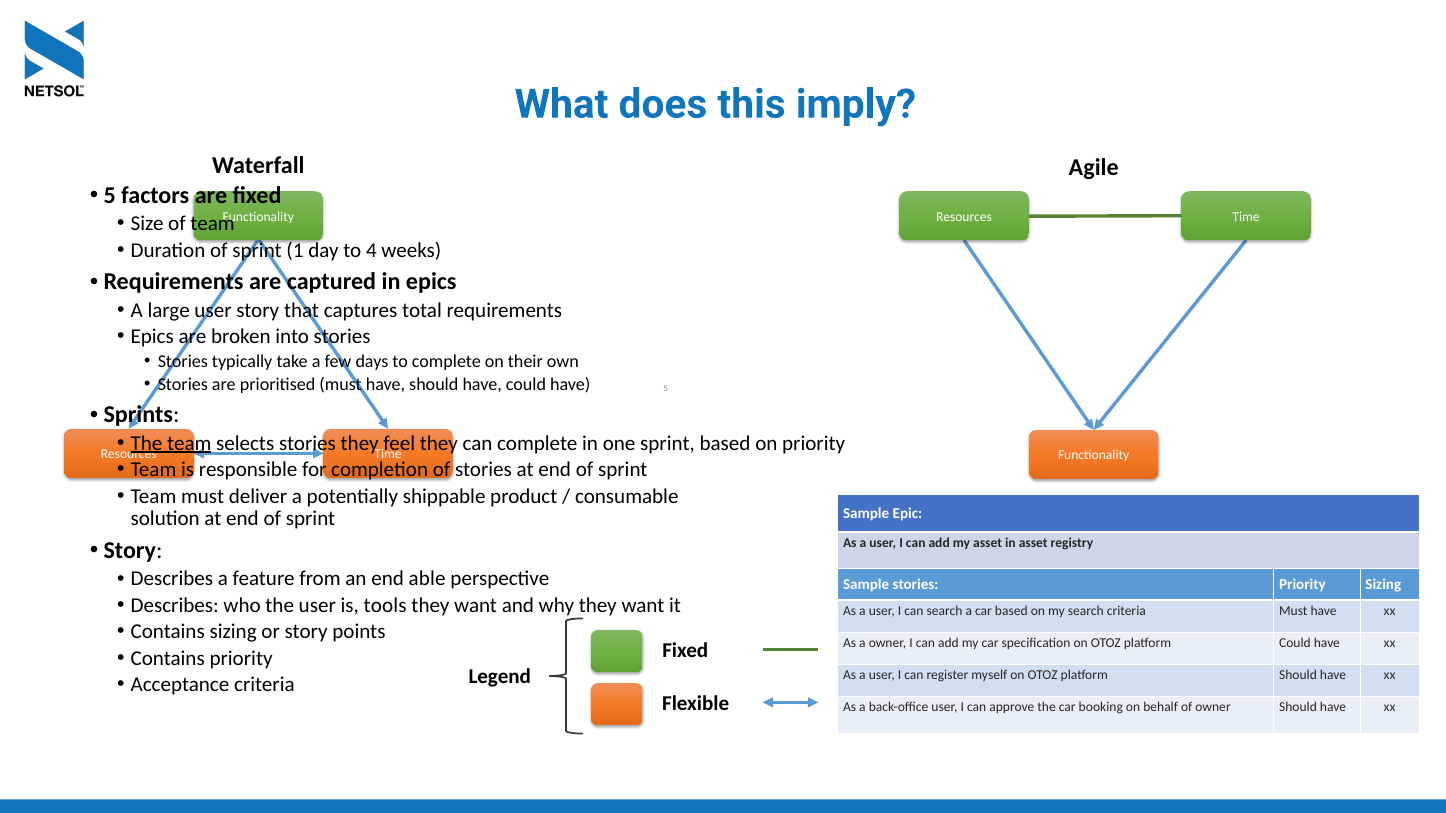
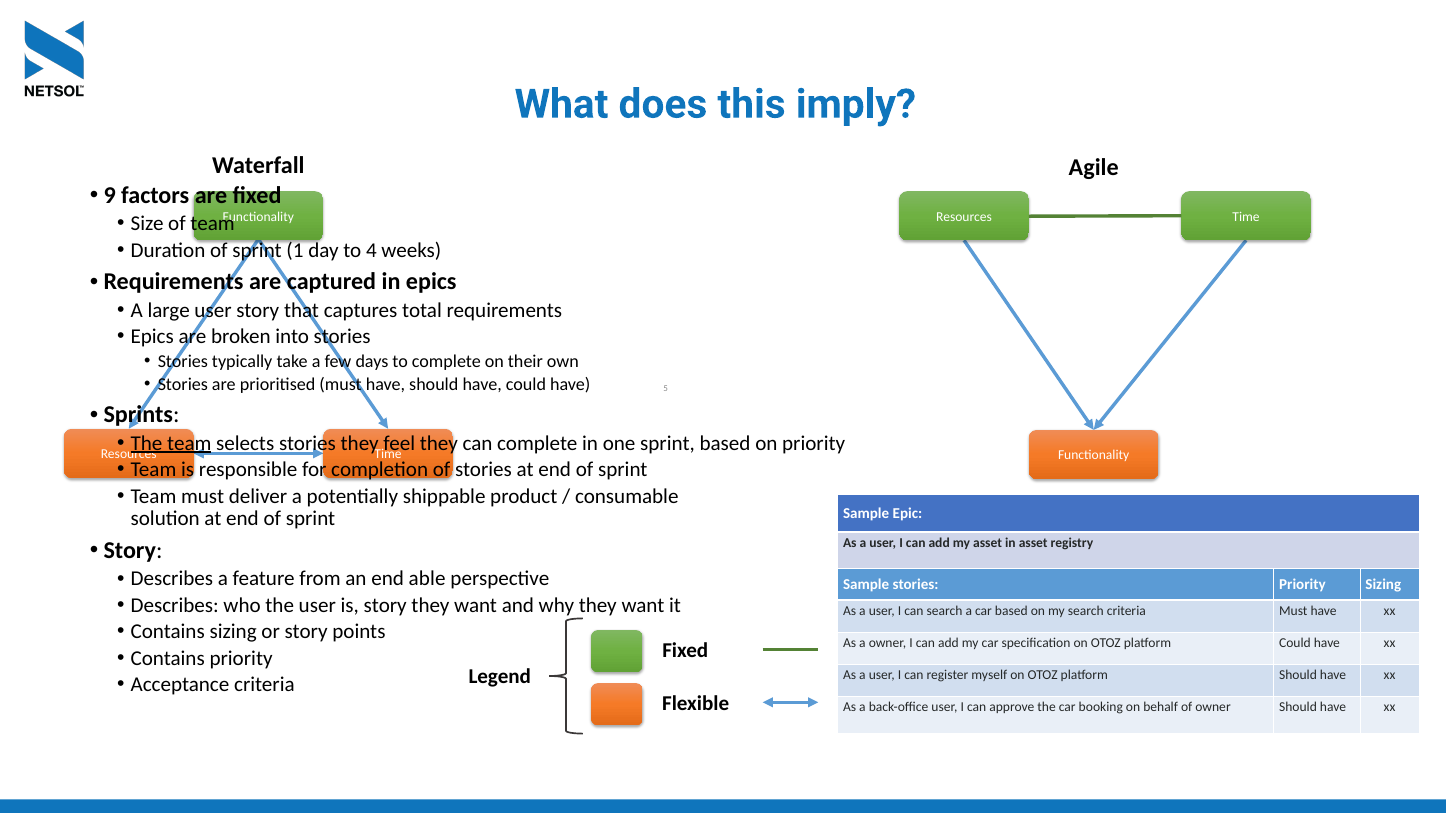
5: 5 -> 9 (110, 196)
is tools: tools -> story (385, 606)
